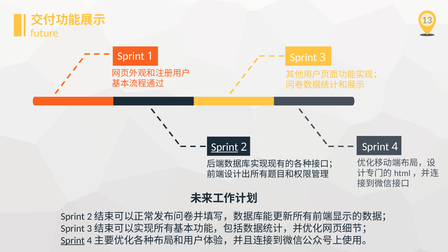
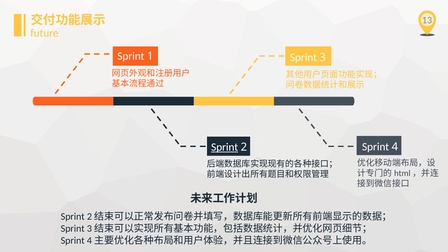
Sprint underline: present -> none (73, 240)
